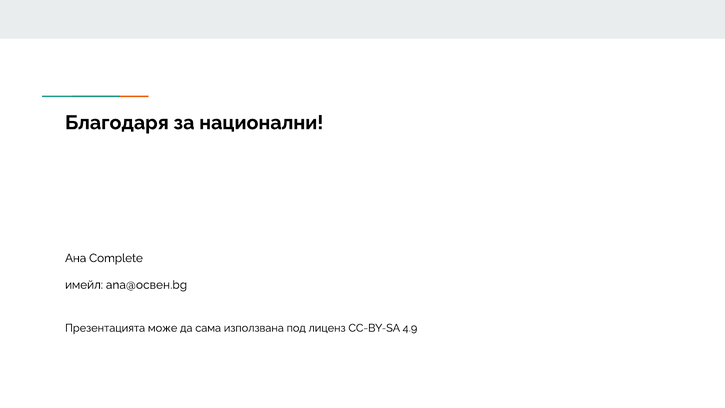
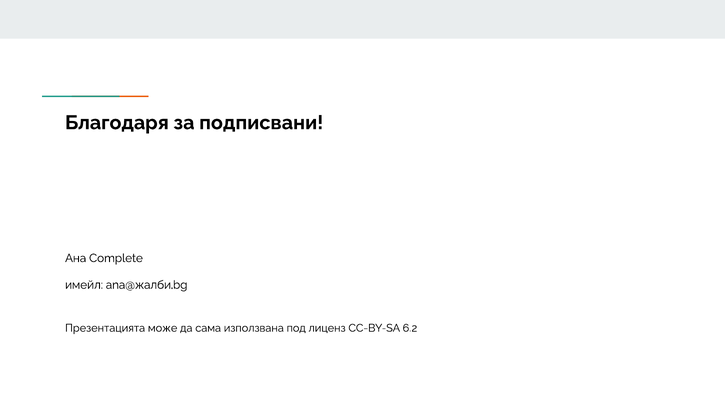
национални: национални -> подписвани (261, 123)
ana@освен.bg: ana@освен.bg -> ana@жалби.bg (147, 285)
4.9: 4.9 -> 6.2 (410, 328)
